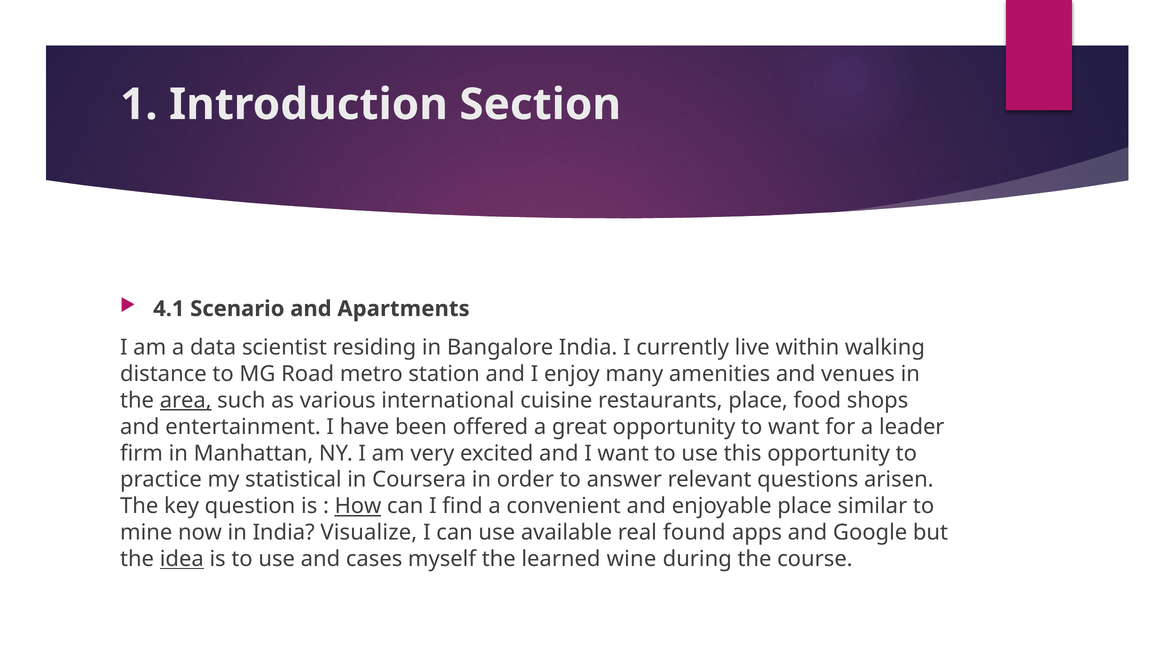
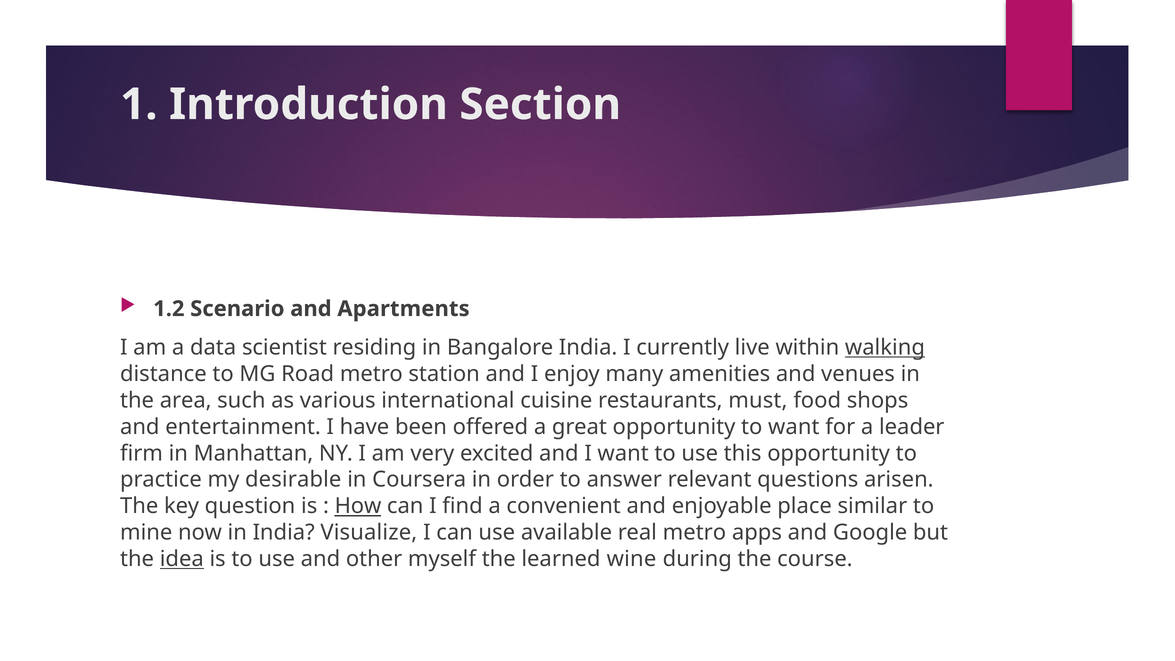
4.1: 4.1 -> 1.2 (169, 309)
walking underline: none -> present (885, 347)
area underline: present -> none (186, 400)
restaurants place: place -> must (758, 400)
statistical: statistical -> desirable (293, 480)
real found: found -> metro (694, 533)
cases: cases -> other (374, 559)
